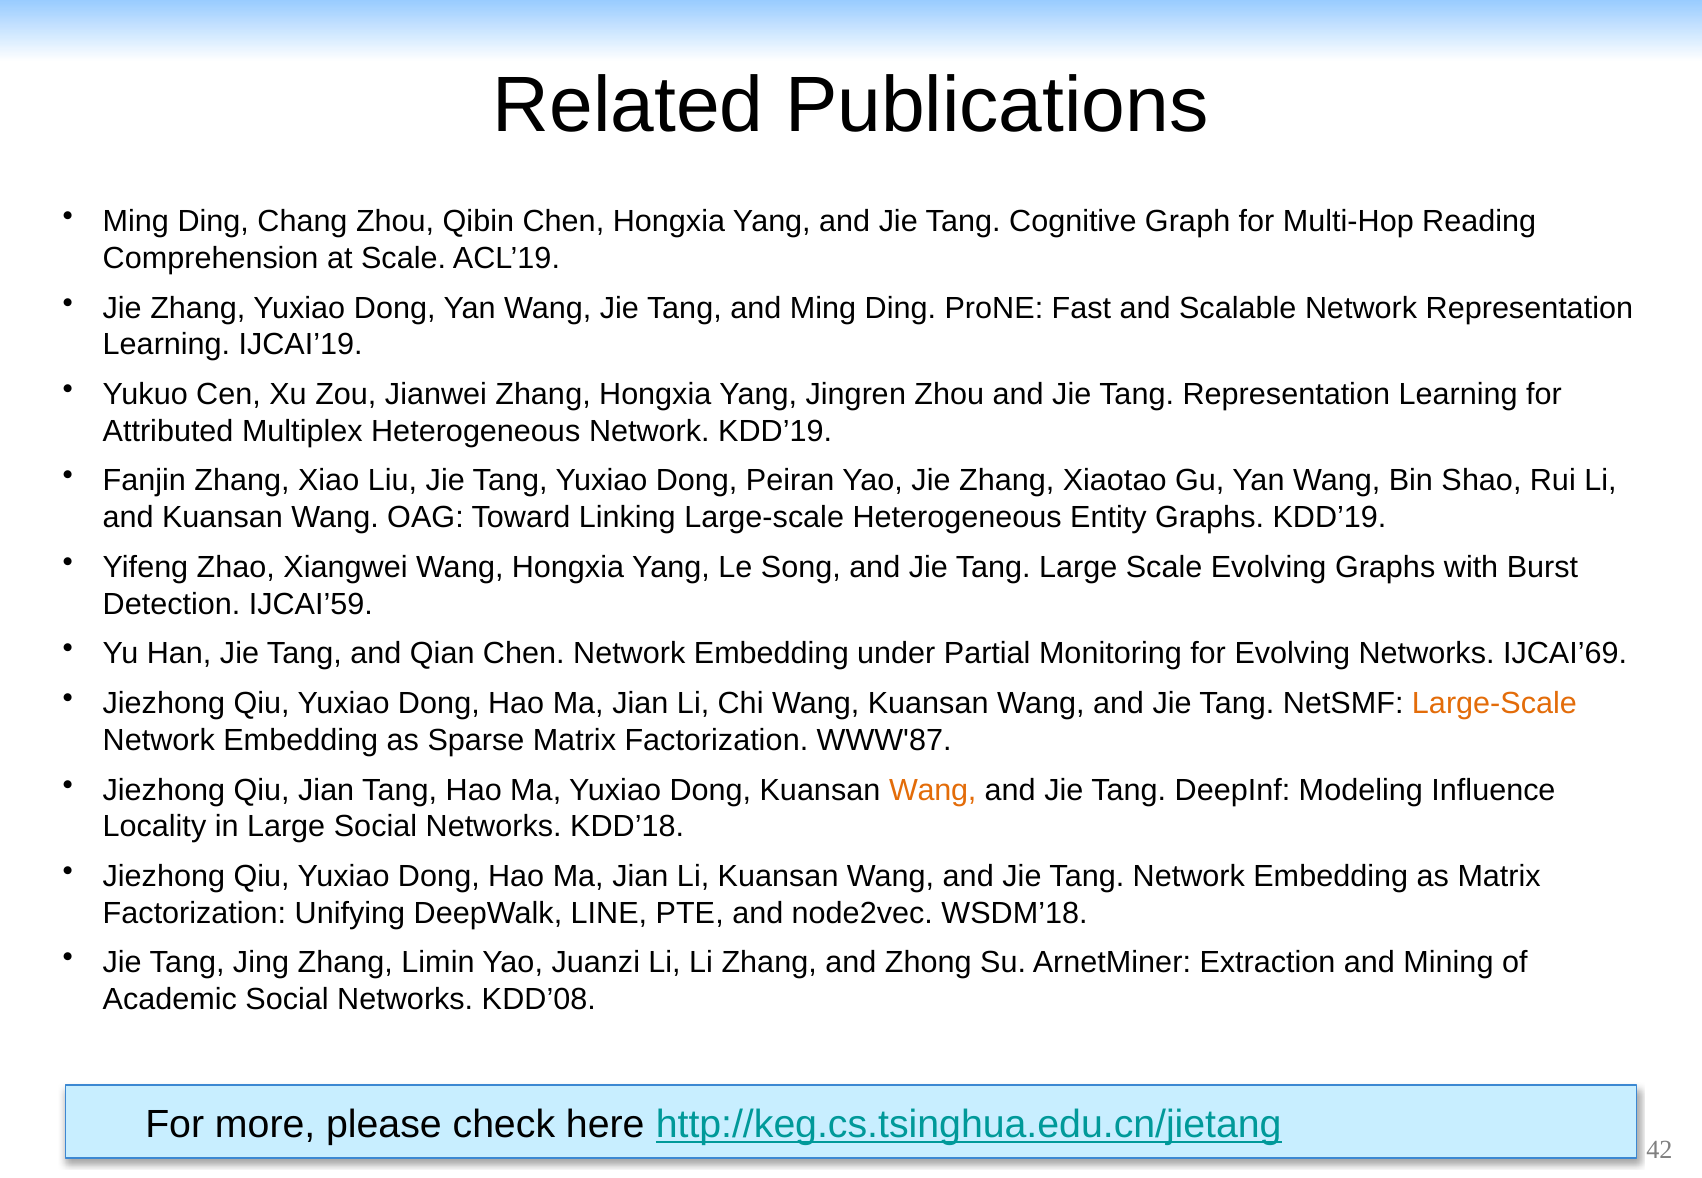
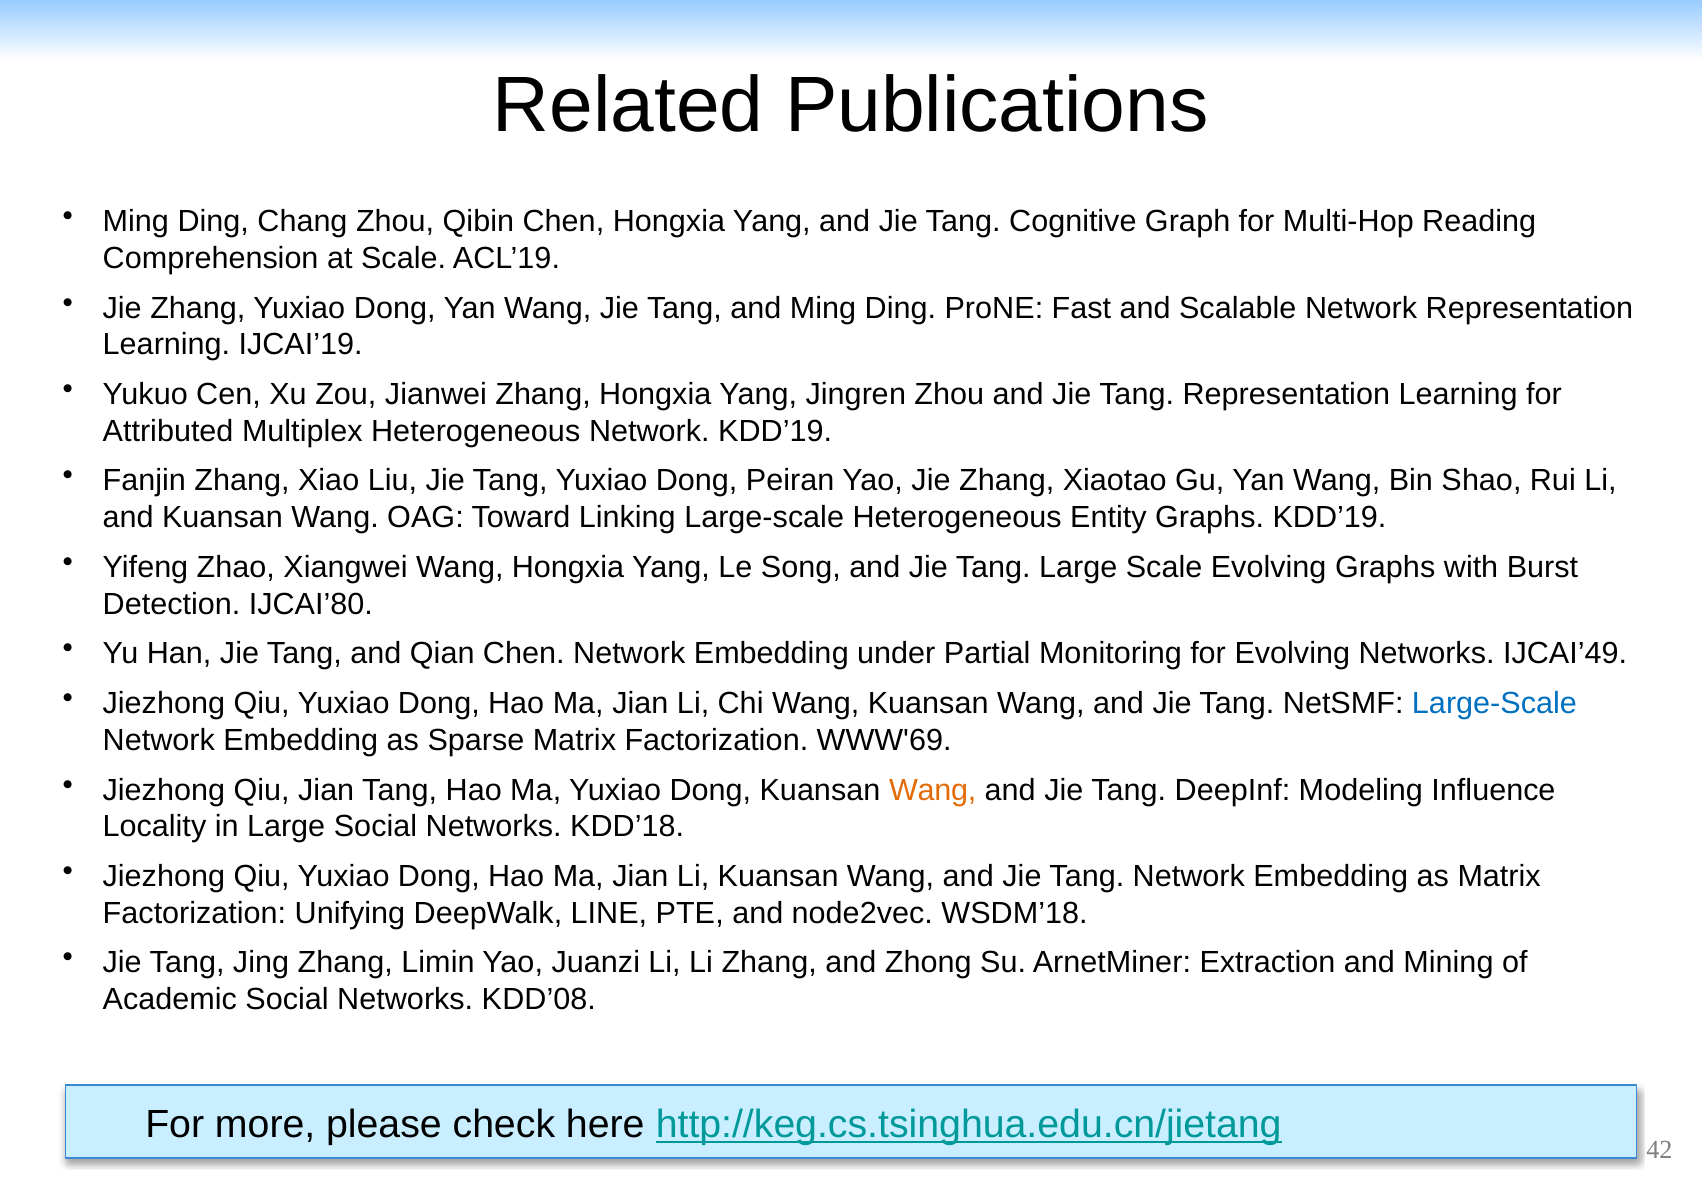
IJCAI’59: IJCAI’59 -> IJCAI’80 (311, 604)
IJCAI’69: IJCAI’69 -> IJCAI’49 (1565, 654)
Large-Scale colour: orange -> blue (1494, 704)
WWW'87: WWW'87 -> WWW'69 (884, 740)
